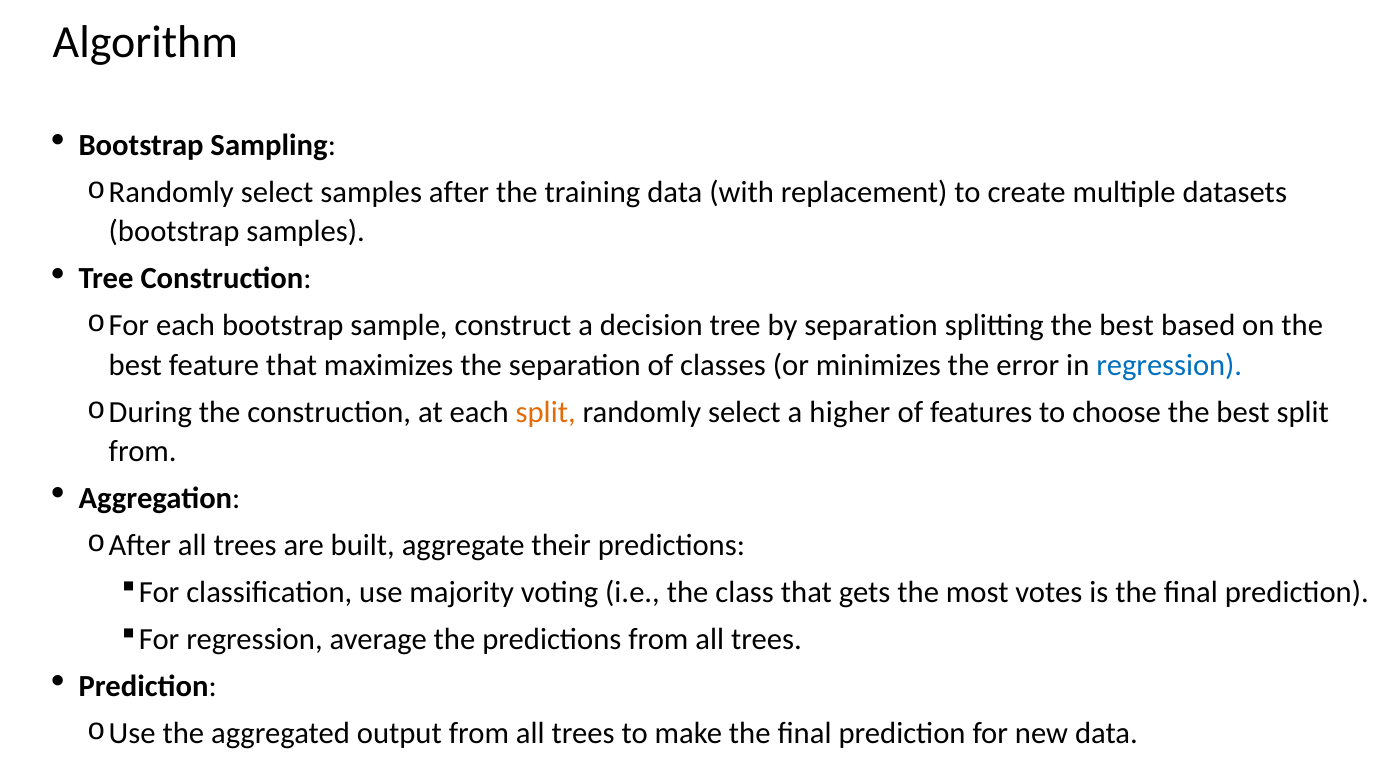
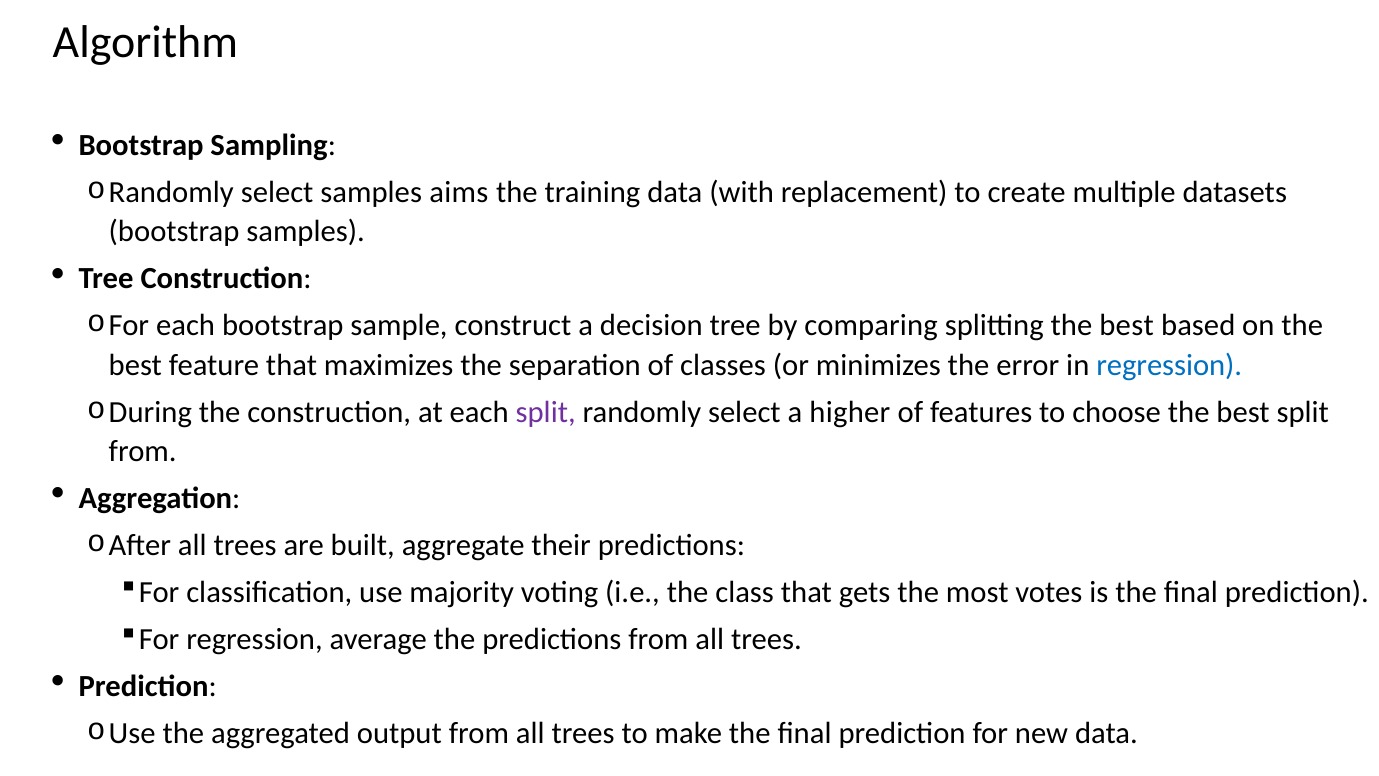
samples after: after -> aims (459, 192)
by separation: separation -> comparing (871, 326)
split colour: orange -> purple (546, 412)
